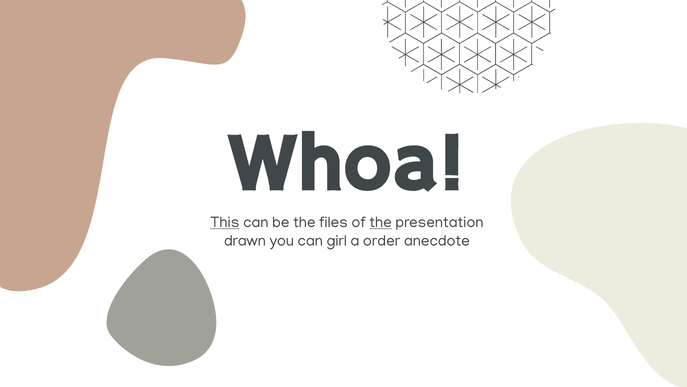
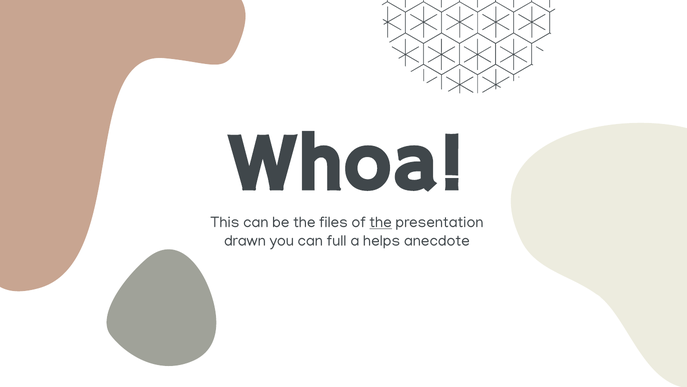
This underline: present -> none (225, 222)
girl: girl -> full (337, 240)
order: order -> helps (382, 240)
